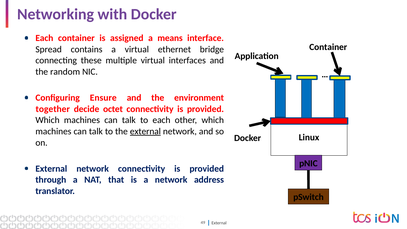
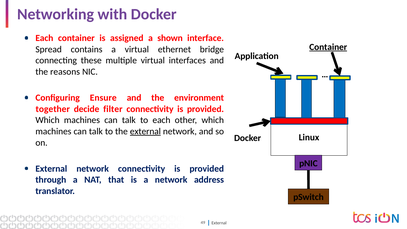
means: means -> shown (170, 38)
Container underline: none -> present (328, 47)
random: random -> reasons (65, 72)
octet: octet -> filter (113, 109)
